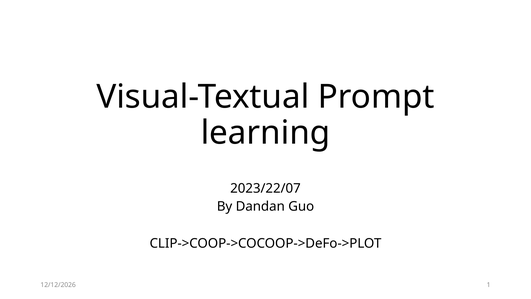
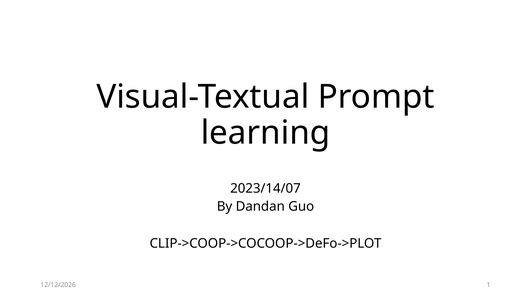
2023/22/07: 2023/22/07 -> 2023/14/07 (265, 188)
